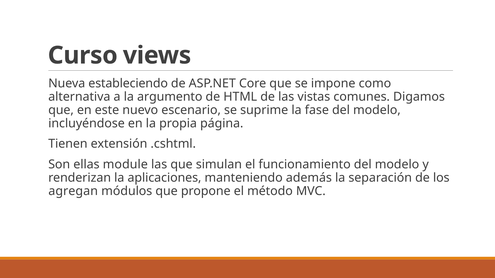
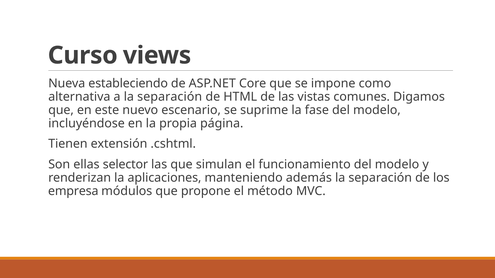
a la argumento: argumento -> separación (170, 97)
module: module -> selector (125, 165)
agregan: agregan -> empresa (73, 191)
